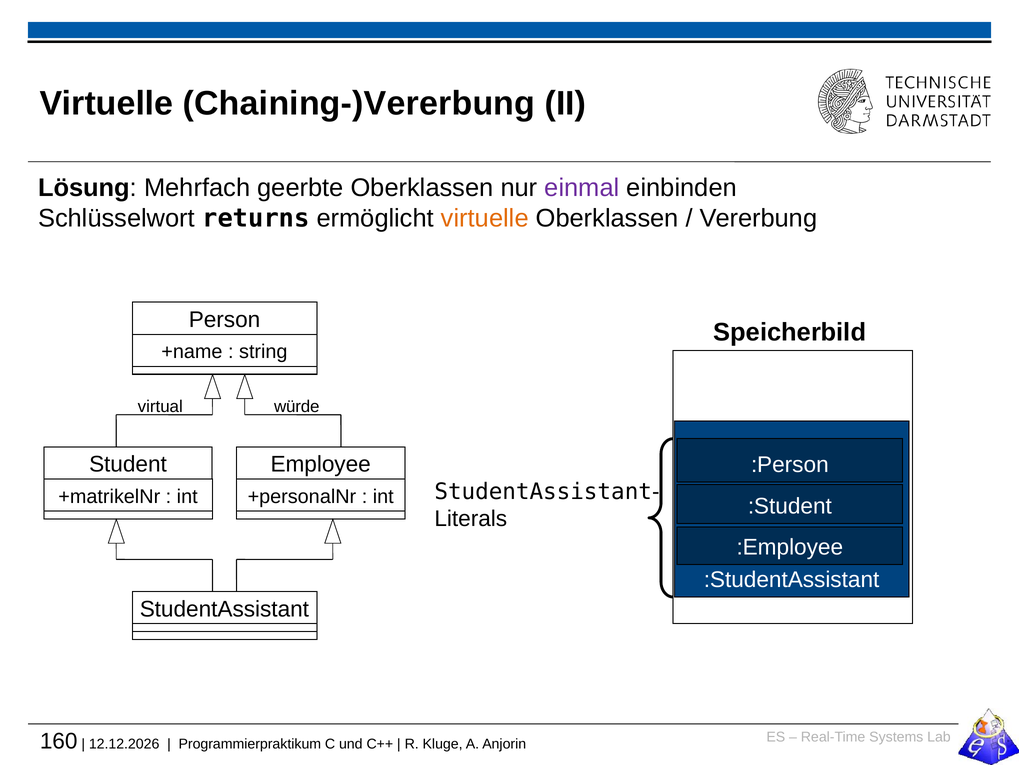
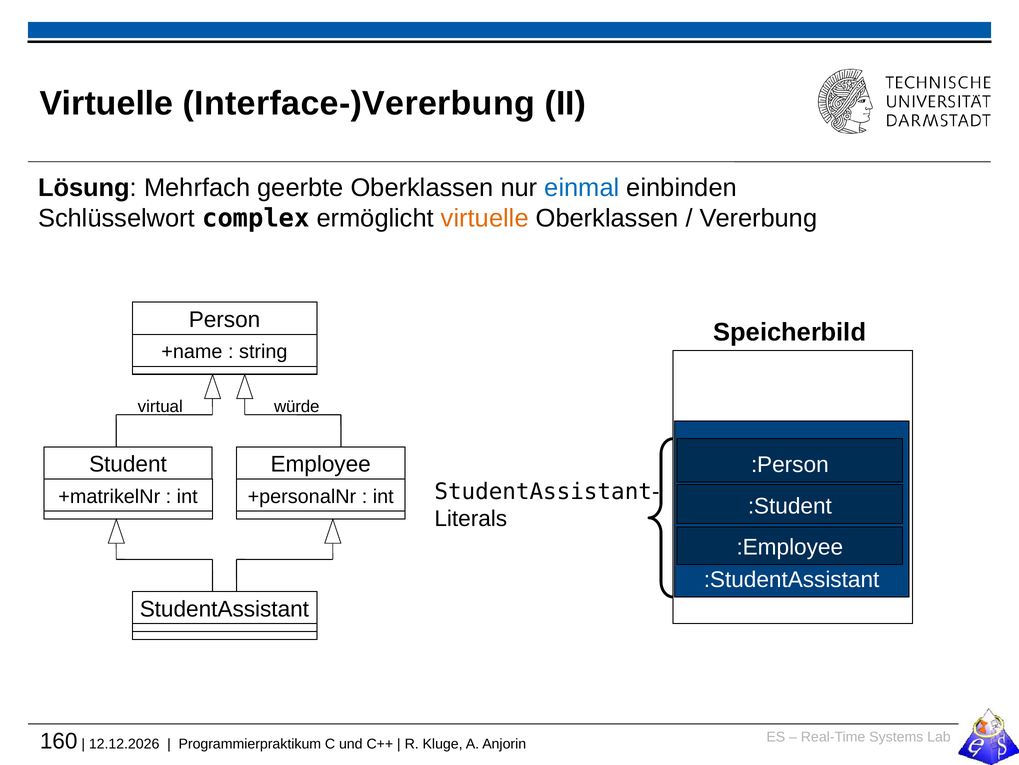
Chaining-)Vererbung: Chaining-)Vererbung -> Interface-)Vererbung (359, 104)
einmal colour: purple -> blue (582, 188)
returns: returns -> complex (256, 218)
